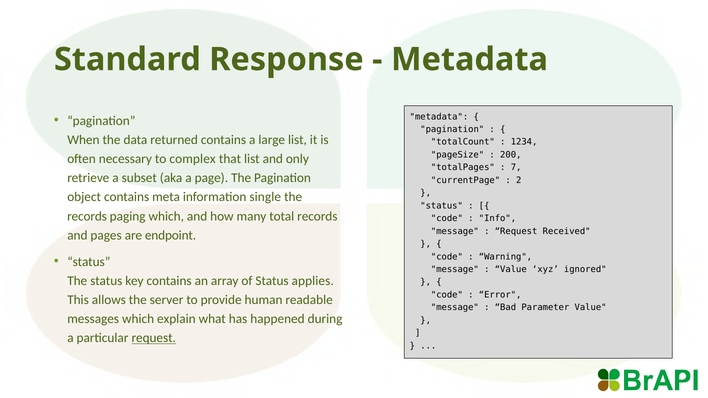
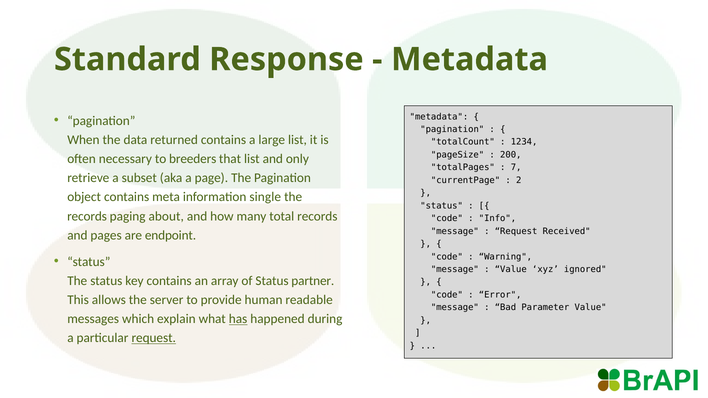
complex: complex -> breeders (193, 159)
paging which: which -> about (166, 216)
applies: applies -> partner (313, 281)
has underline: none -> present (238, 319)
